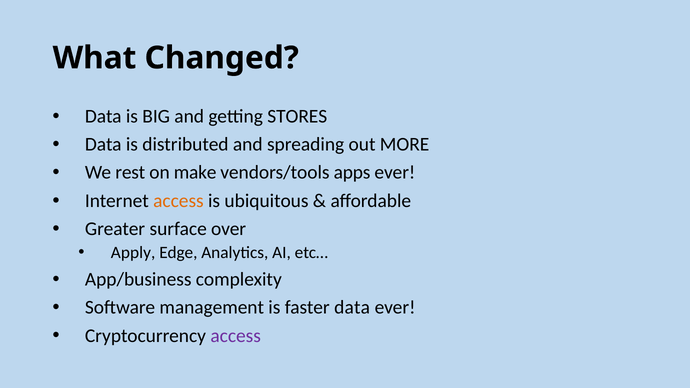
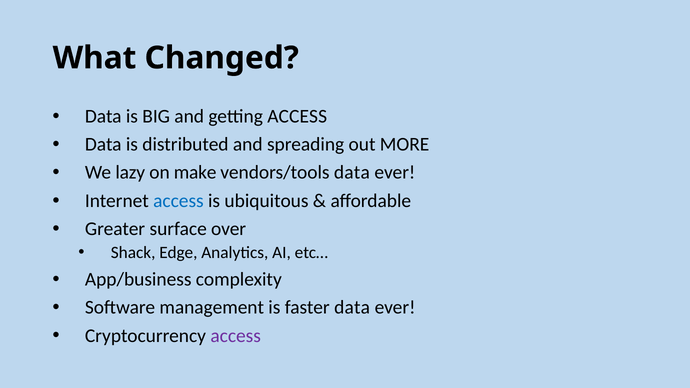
getting STORES: STORES -> ACCESS (297, 116)
rest: rest -> lazy (130, 173)
vendors/tools apps: apps -> data (352, 173)
access colour: orange -> blue (178, 201)
Apply: Apply -> Shack (133, 252)
